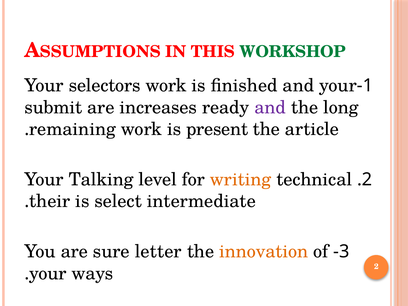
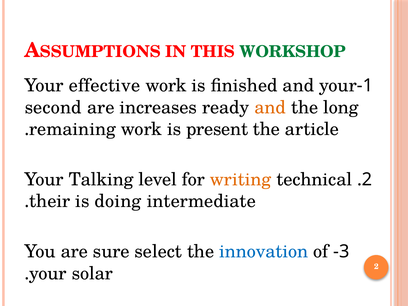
selectors: selectors -> effective (104, 86)
submit: submit -> second (53, 107)
and colour: purple -> orange (270, 107)
select: select -> doing (118, 201)
letter: letter -> select (158, 252)
innovation colour: orange -> blue (264, 252)
ways: ways -> solar (92, 273)
